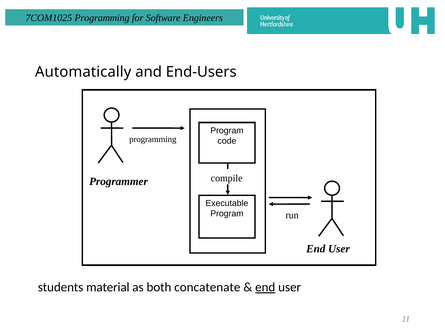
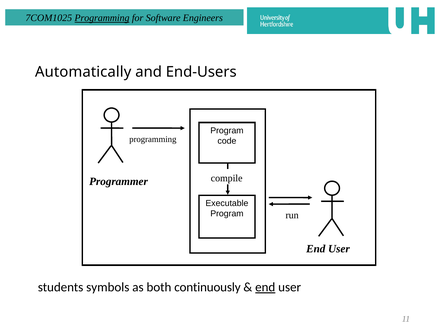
Programming underline: none -> present (102, 18)
material: material -> symbols (108, 287)
concatenate: concatenate -> continuously (207, 287)
